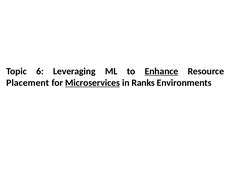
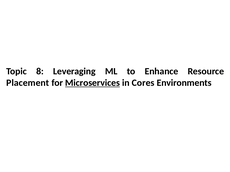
6: 6 -> 8 (40, 72)
Enhance underline: present -> none (161, 72)
Ranks: Ranks -> Cores (143, 83)
